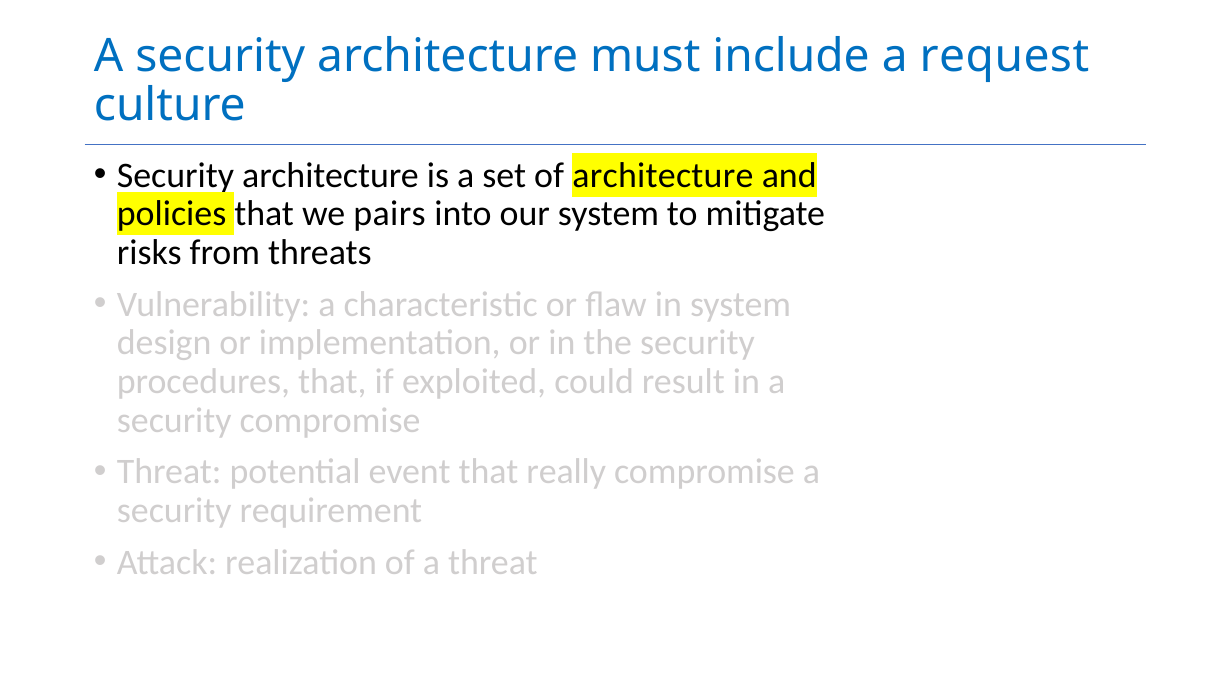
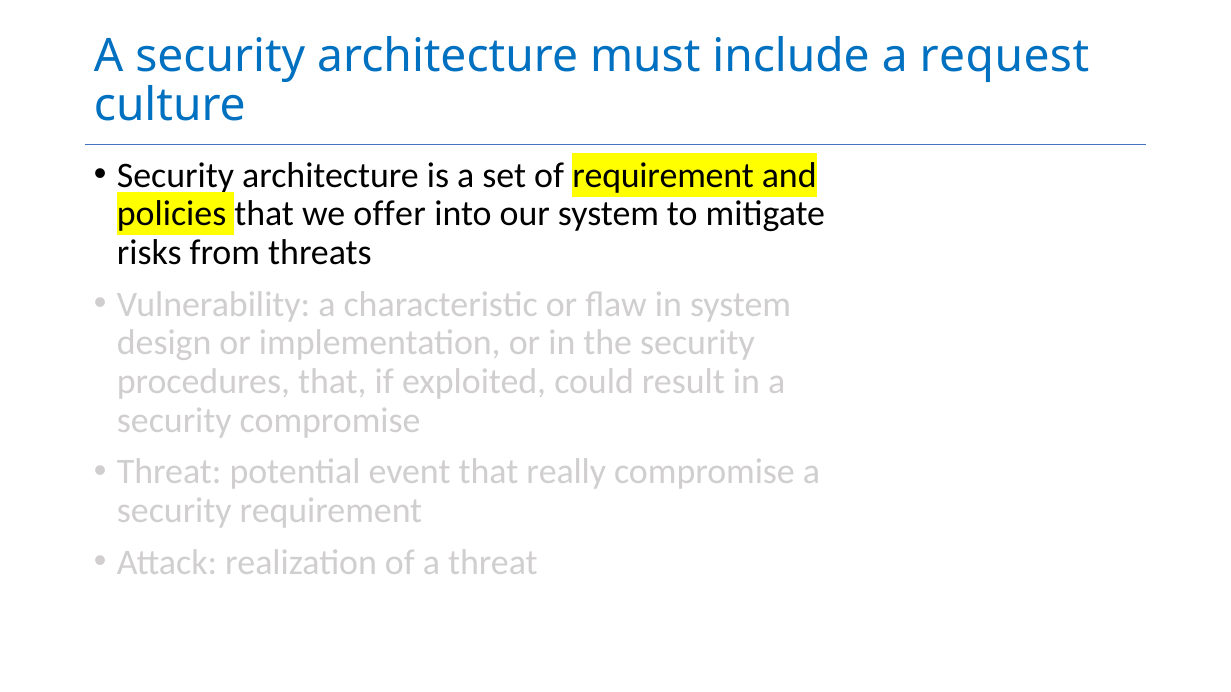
of architecture: architecture -> requirement (663, 175)
pairs: pairs -> offer (390, 214)
